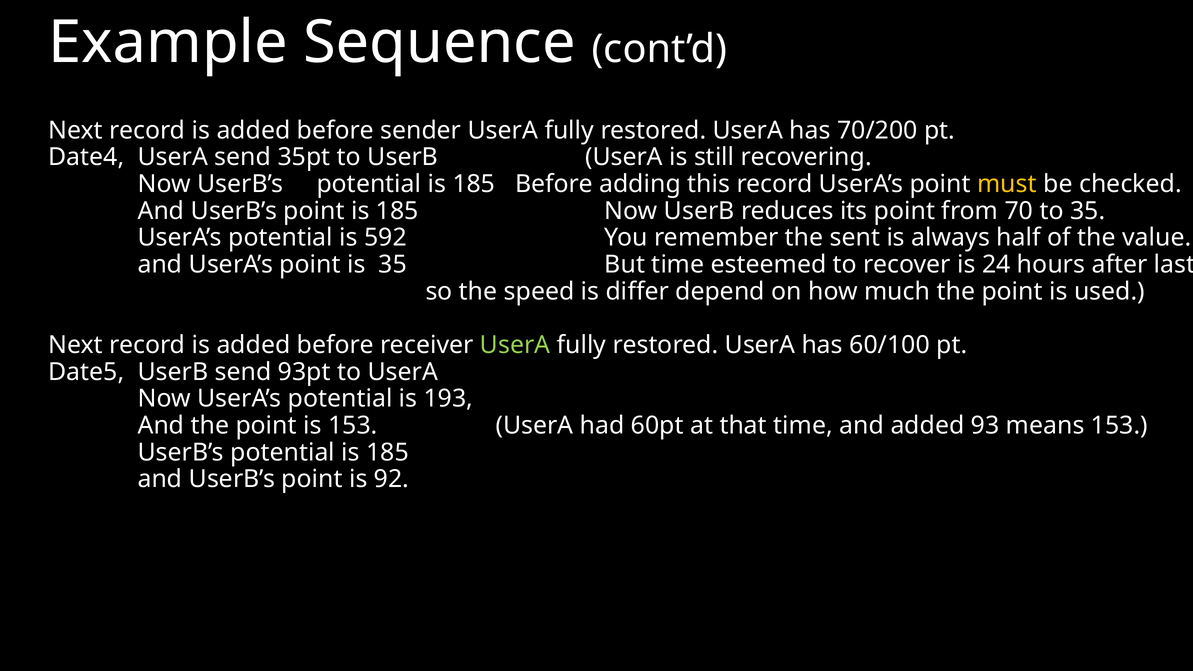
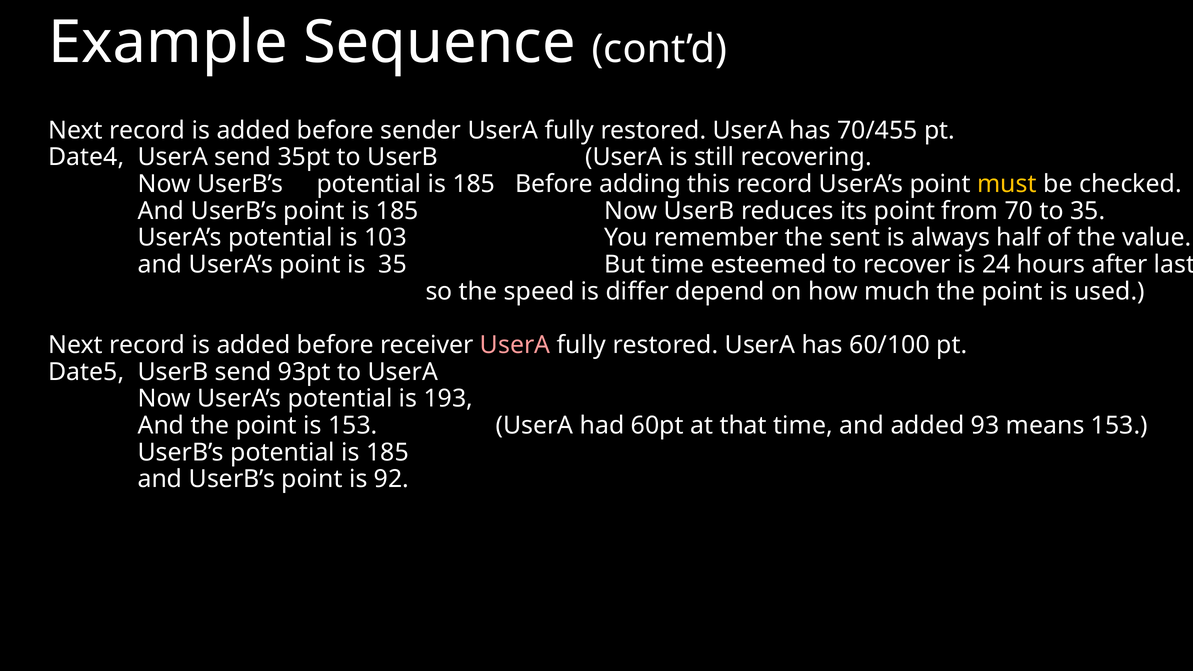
70/200: 70/200 -> 70/455 (877, 130)
592: 592 -> 103 (386, 238)
UserA colour: light green -> pink (515, 345)
